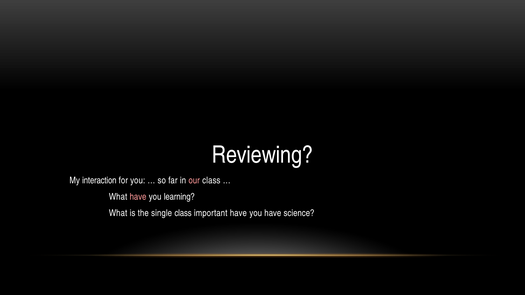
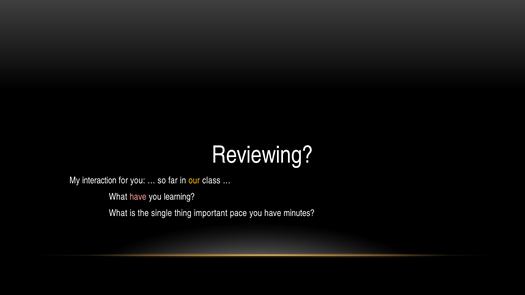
our colour: pink -> yellow (194, 181)
single class: class -> thing (183, 213)
important have: have -> pace (238, 213)
science: science -> minutes (299, 213)
